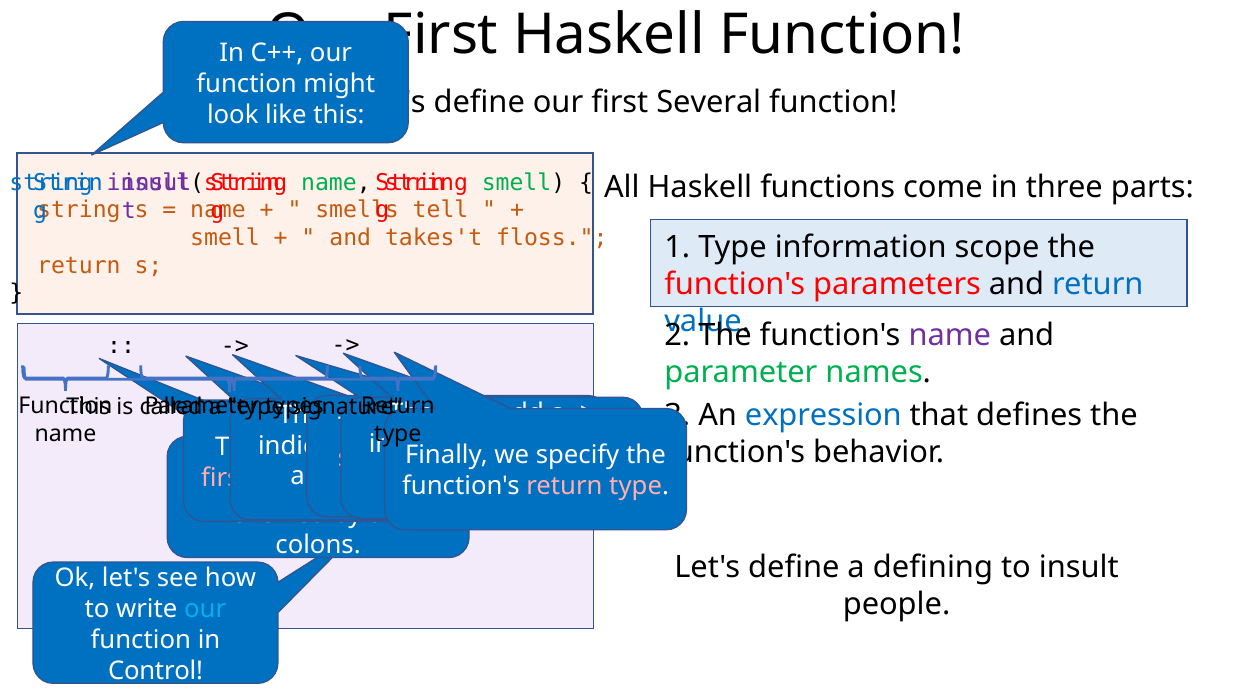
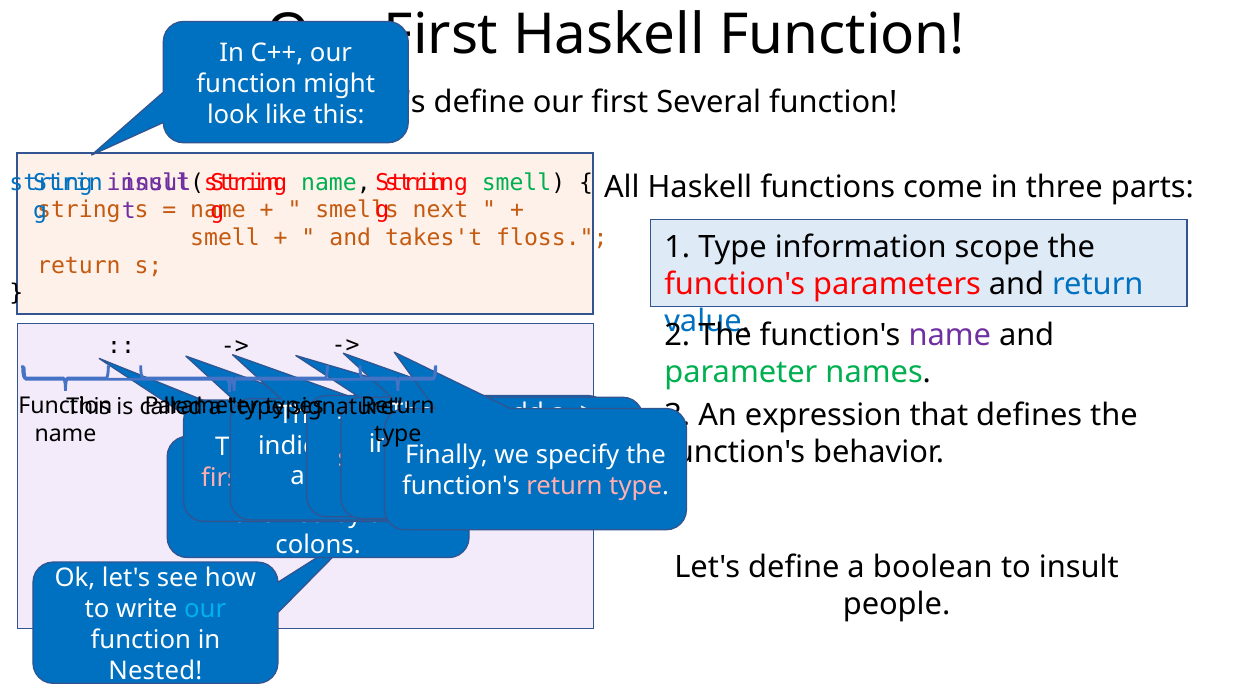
tell: tell -> next (441, 210)
expression colour: blue -> black (823, 416)
defining: defining -> boolean (933, 568)
Control: Control -> Nested (155, 671)
